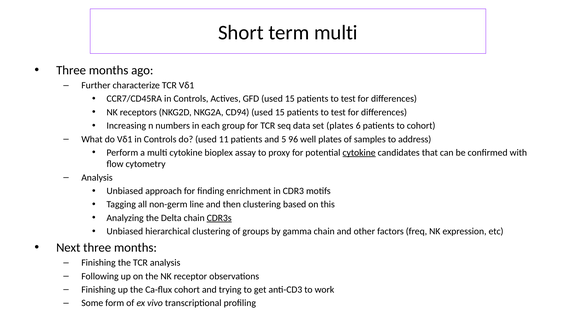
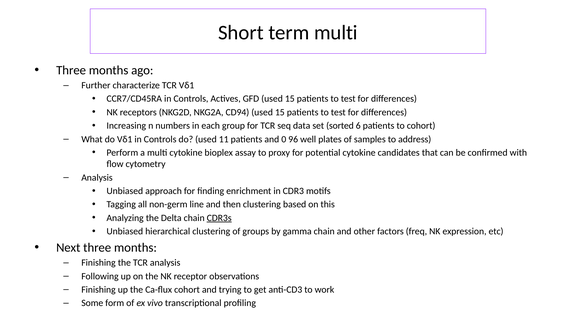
set plates: plates -> sorted (340, 126)
5: 5 -> 0 (284, 139)
cytokine underline: present -> none (359, 153)
